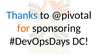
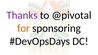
Thanks colour: blue -> purple (22, 15)
